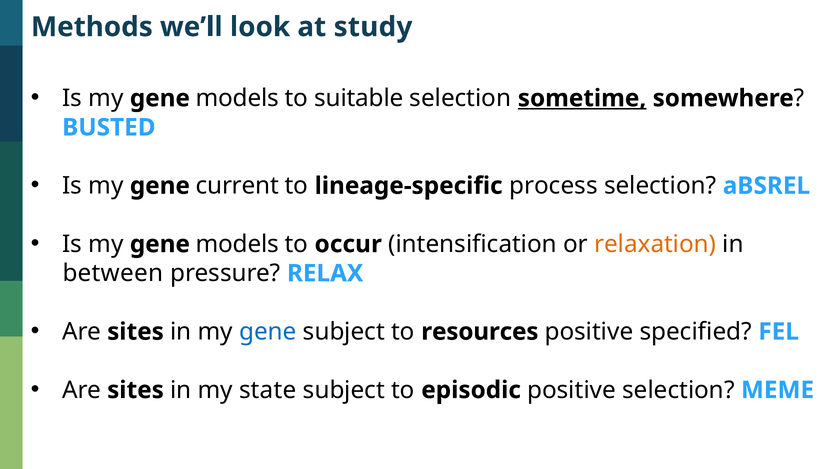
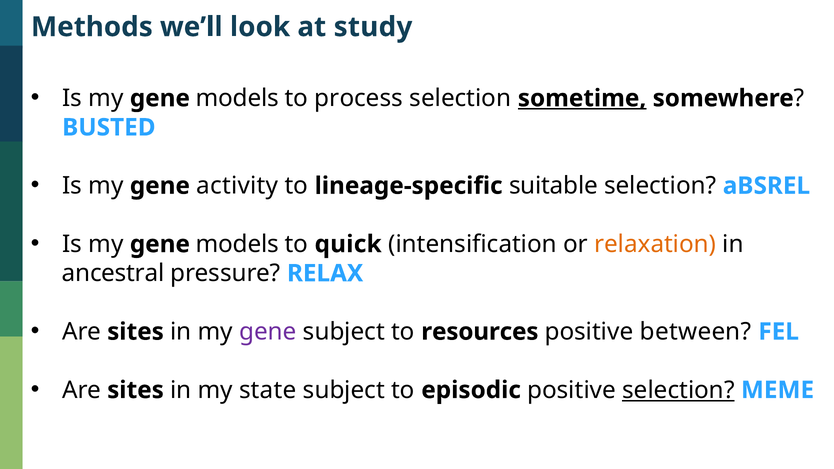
suitable: suitable -> process (359, 98)
current: current -> activity (237, 186)
process: process -> suitable (554, 186)
occur: occur -> quick (348, 244)
between: between -> ancestral (113, 273)
gene colour: blue -> purple (268, 332)
specified: specified -> between (696, 332)
selection underline: none -> present (678, 390)
